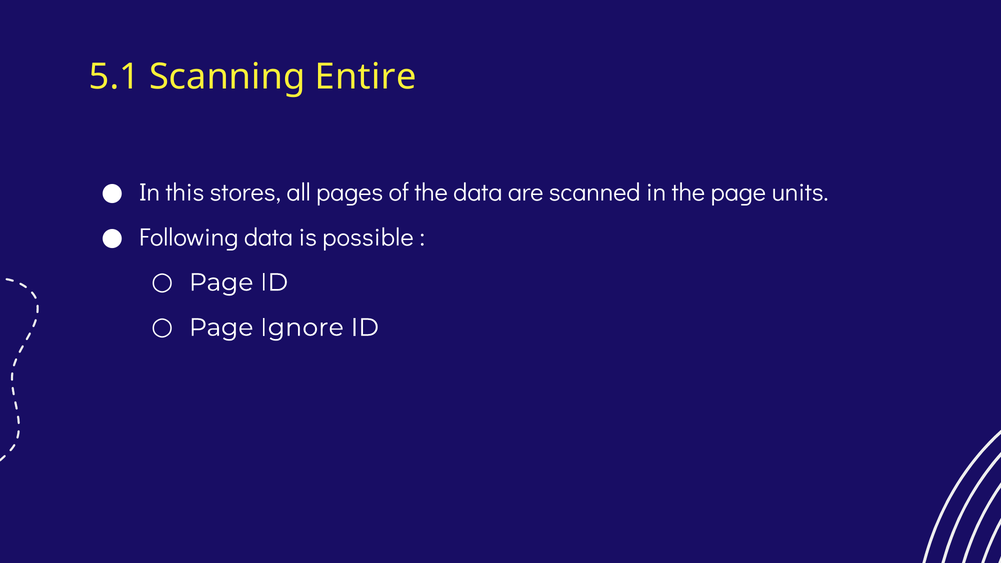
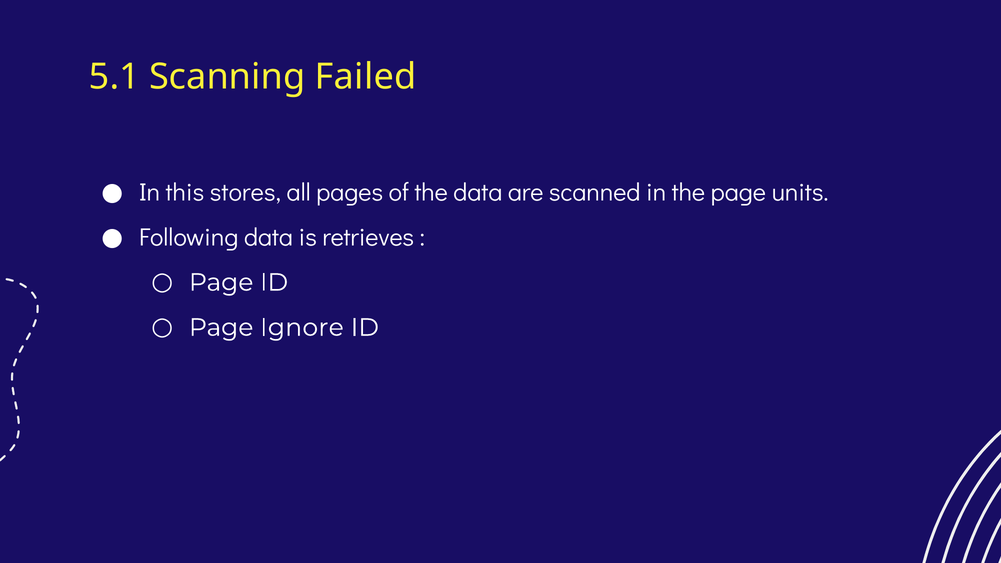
Entire: Entire -> Failed (366, 77)
possible: possible -> retrieves (368, 237)
